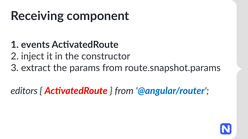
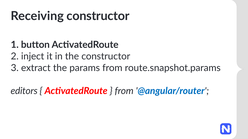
Receiving component: component -> constructor (98, 16)
events: events -> button (35, 45)
